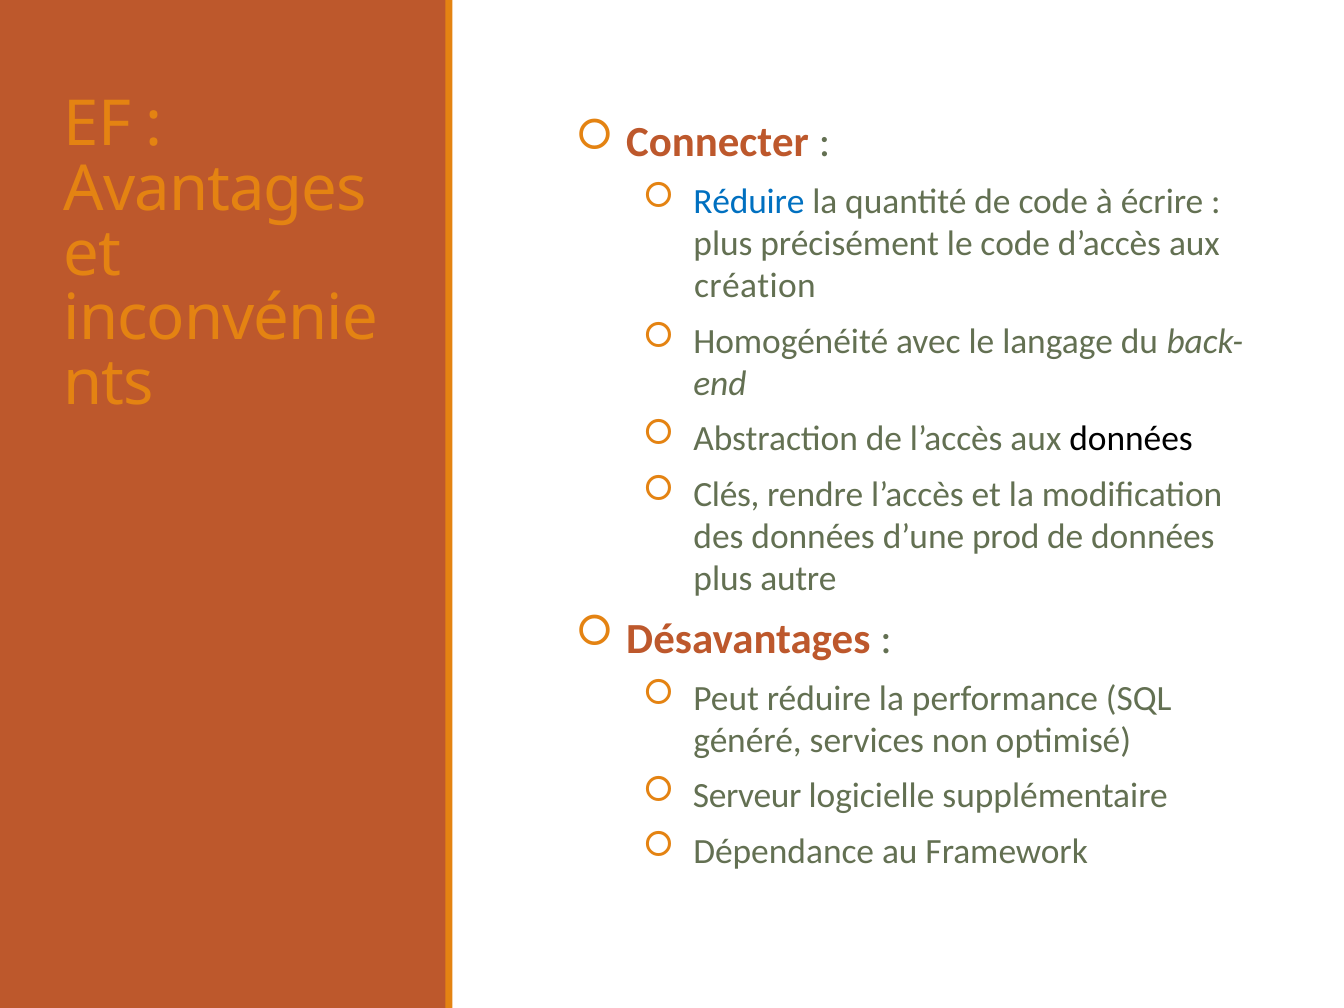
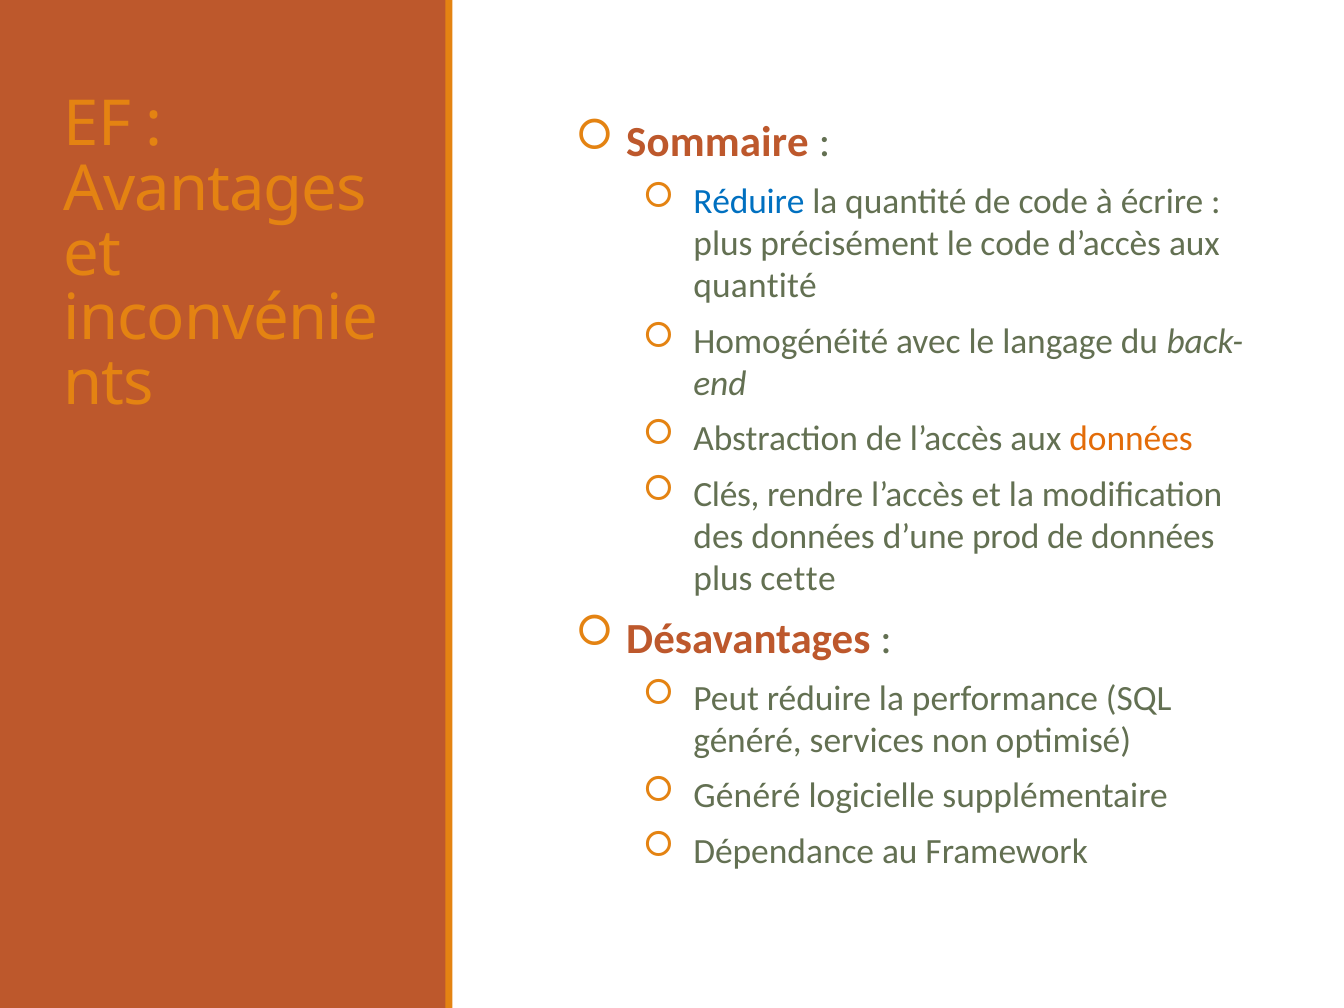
Connecter: Connecter -> Sommaire (717, 142)
création: création -> quantité (755, 286)
données colour: black -> orange (1131, 439)
autre: autre -> cette (798, 579)
Serveur: Serveur -> Généré (747, 796)
